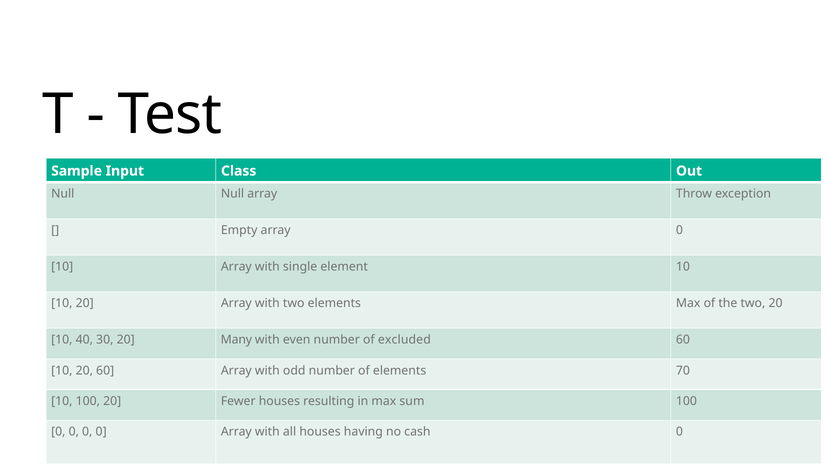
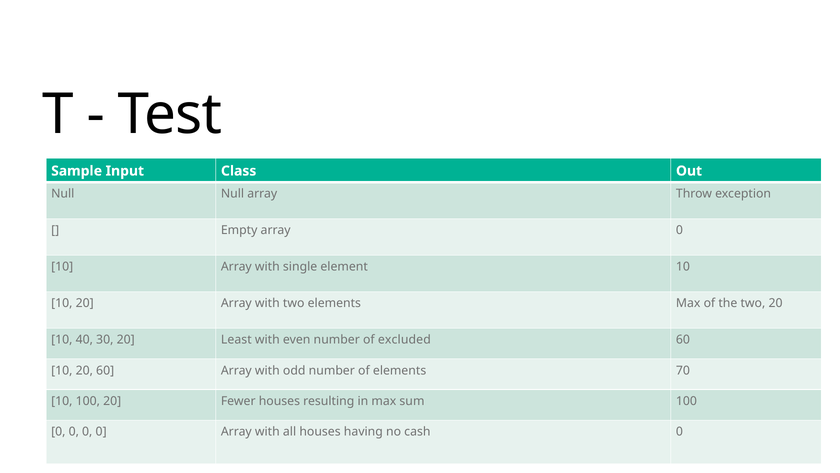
Many: Many -> Least (236, 339)
